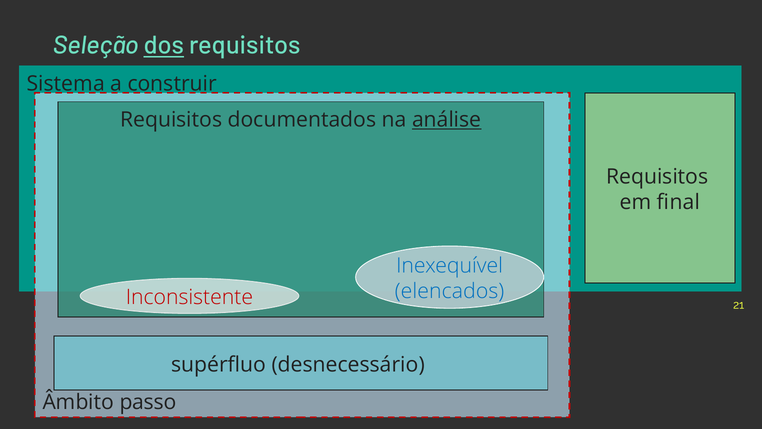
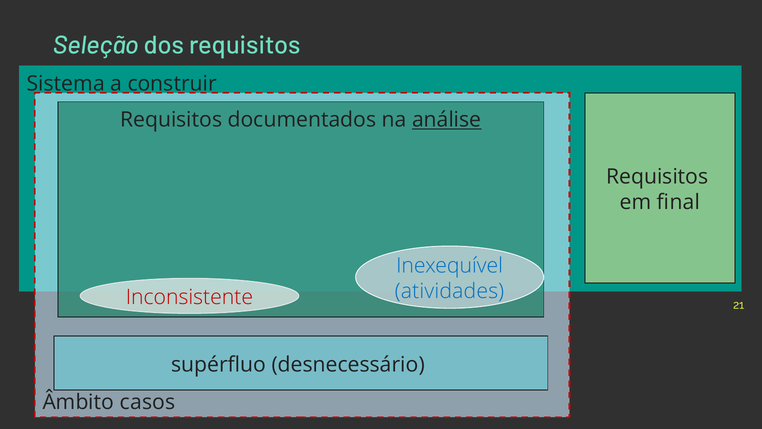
dos underline: present -> none (164, 46)
elencados: elencados -> atividades (449, 291)
passo: passo -> casos (148, 402)
